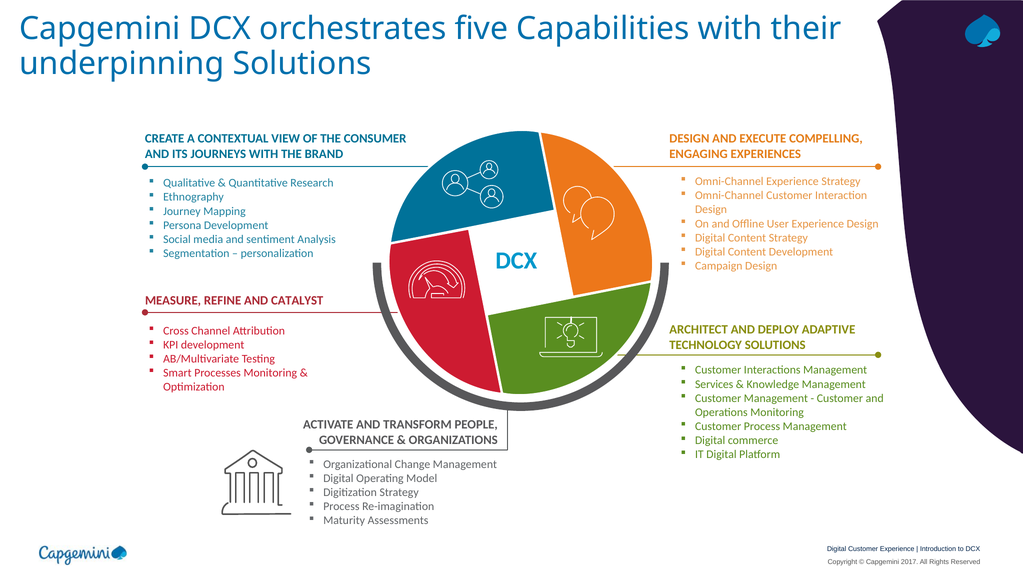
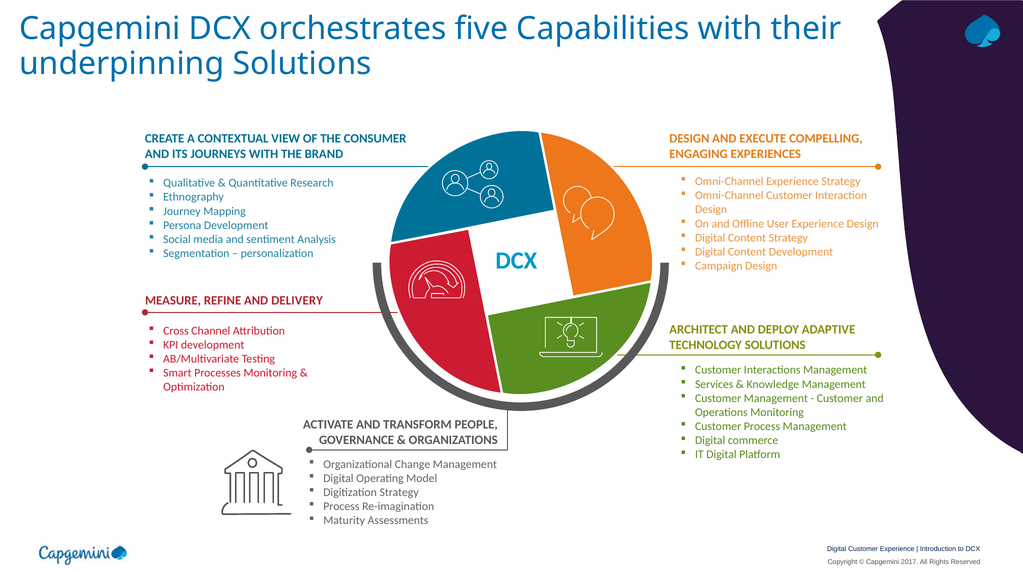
CATALYST: CATALYST -> DELIVERY (297, 300)
